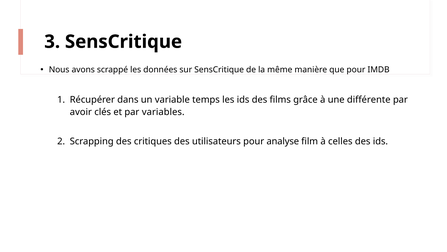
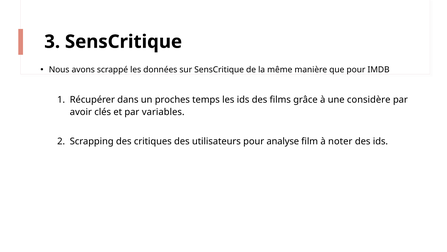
variable: variable -> proches (172, 100)
différente: différente -> considère (369, 100)
celles: celles -> noter (340, 141)
